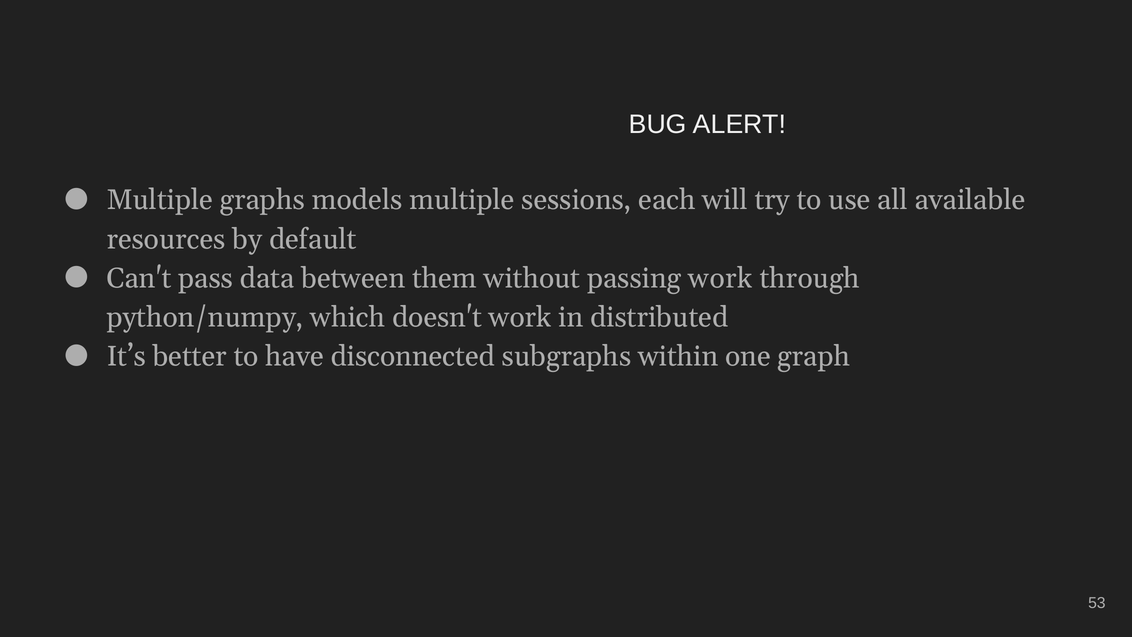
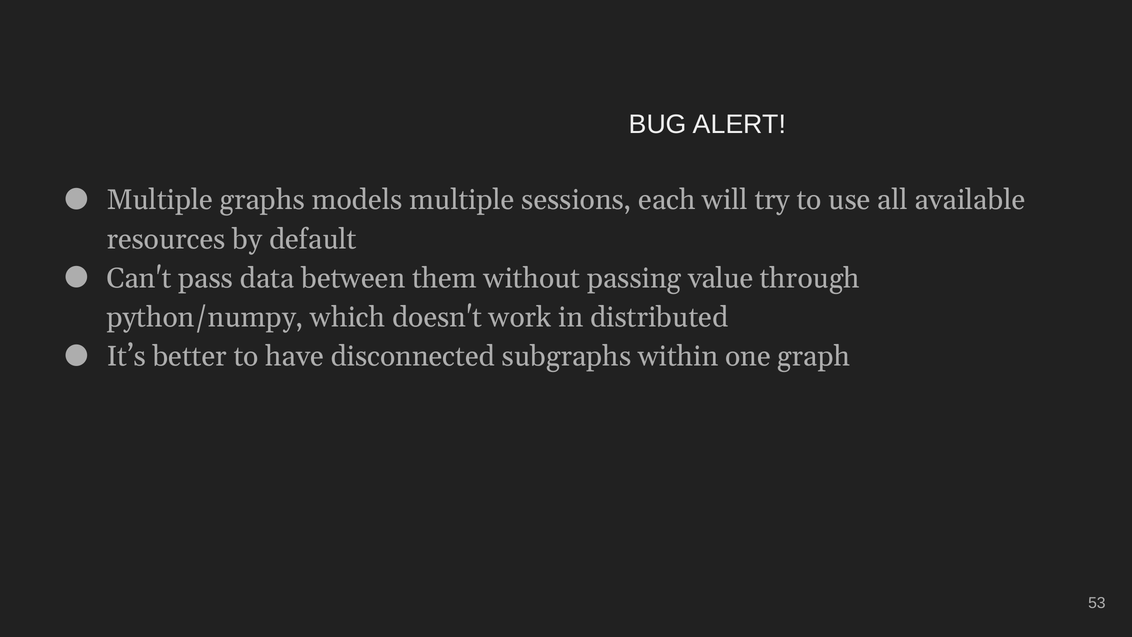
passing work: work -> value (721, 278)
